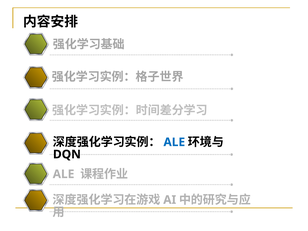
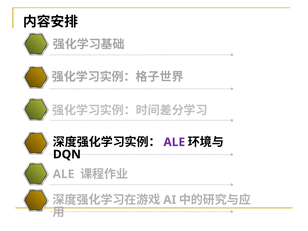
ALE colour: blue -> purple (174, 142)
